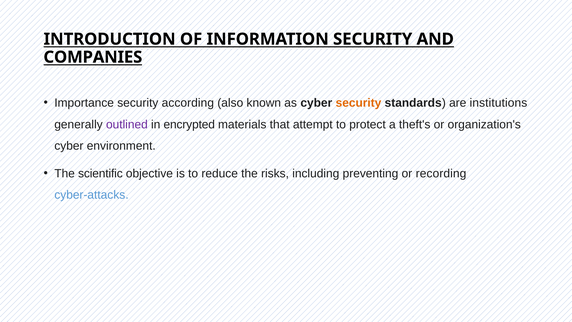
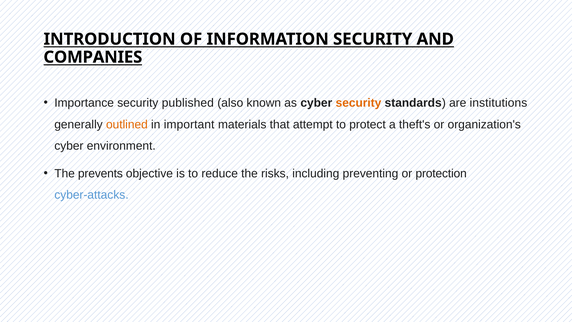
according: according -> published (188, 103)
outlined colour: purple -> orange (127, 124)
encrypted: encrypted -> important (189, 124)
scientific: scientific -> prevents (100, 173)
recording: recording -> protection (441, 173)
